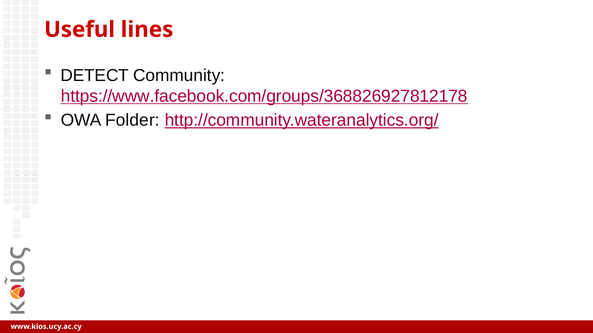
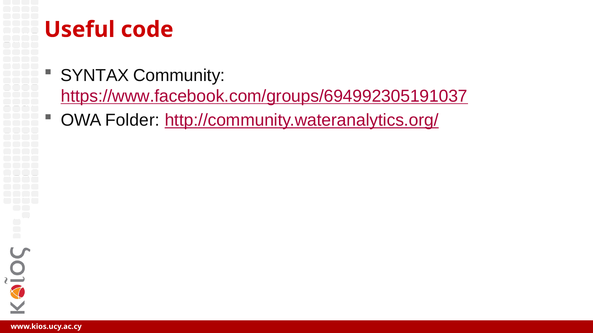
lines: lines -> code (147, 30)
DETECT: DETECT -> SYNTAX (95, 76)
https://www.facebook.com/groups/368826927812178: https://www.facebook.com/groups/368826927812178 -> https://www.facebook.com/groups/694992305191037 (264, 96)
